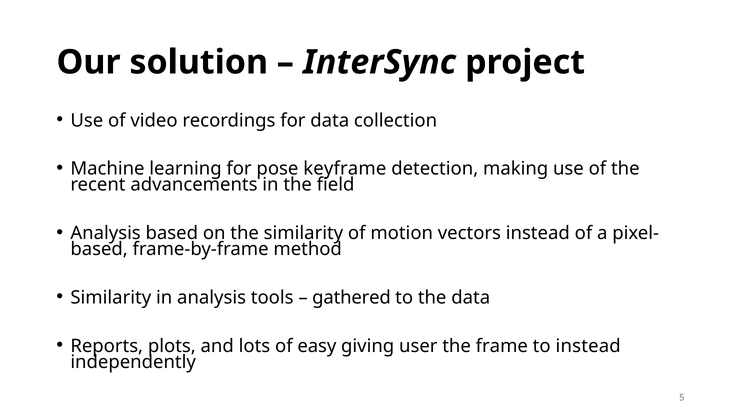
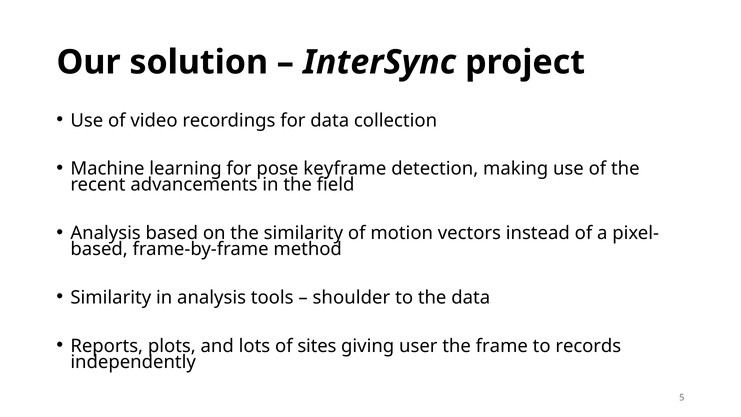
gathered: gathered -> shoulder (351, 298)
easy: easy -> sites (317, 346)
to instead: instead -> records (588, 346)
